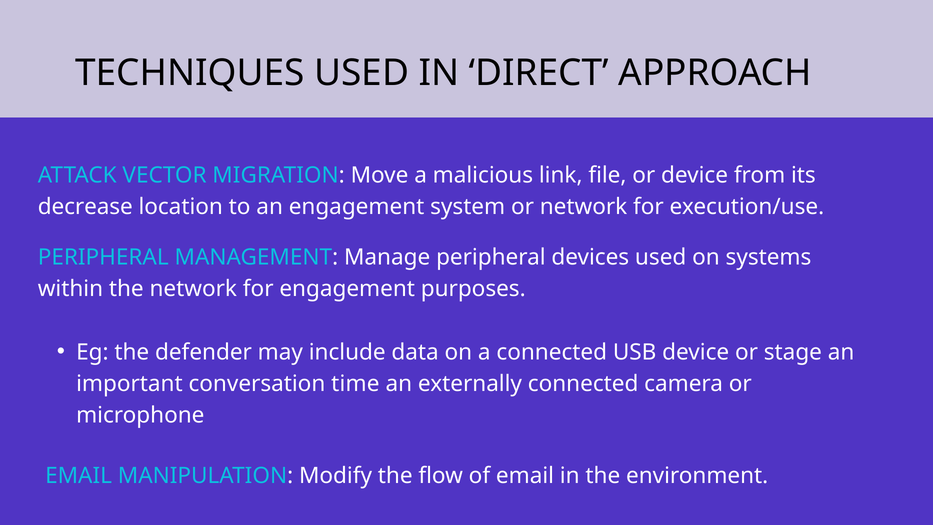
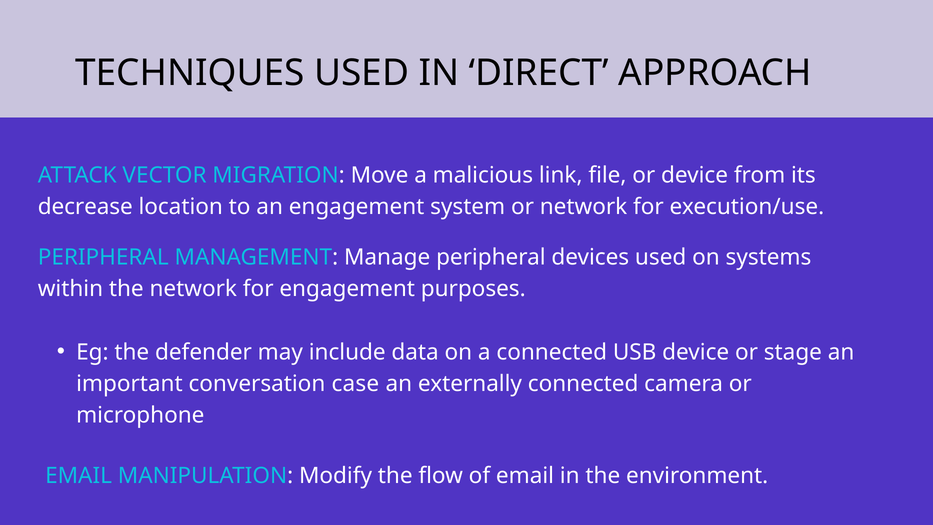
time: time -> case (355, 384)
